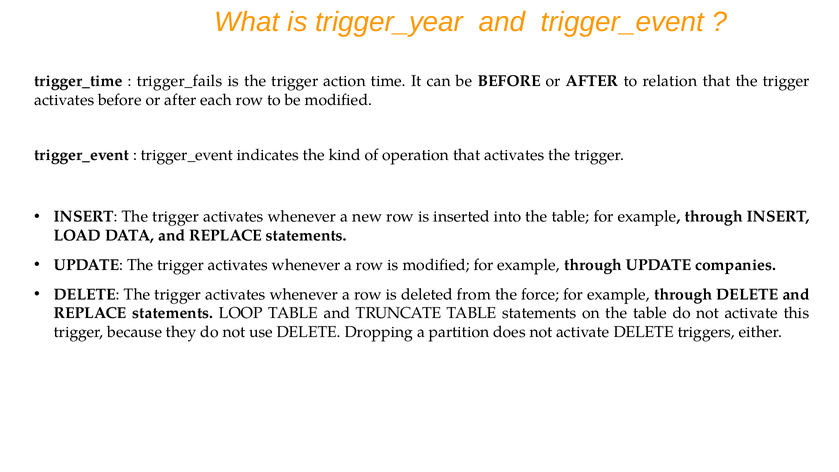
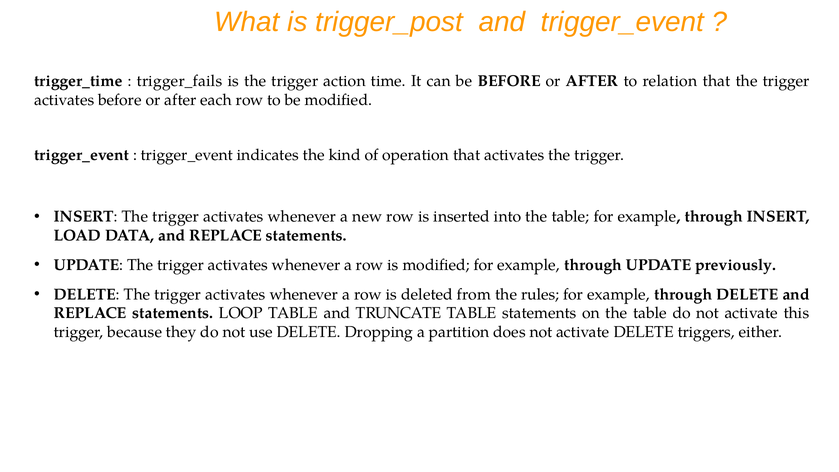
trigger_year: trigger_year -> trigger_post (389, 22)
companies: companies -> previously (736, 265)
force: force -> rules (540, 294)
